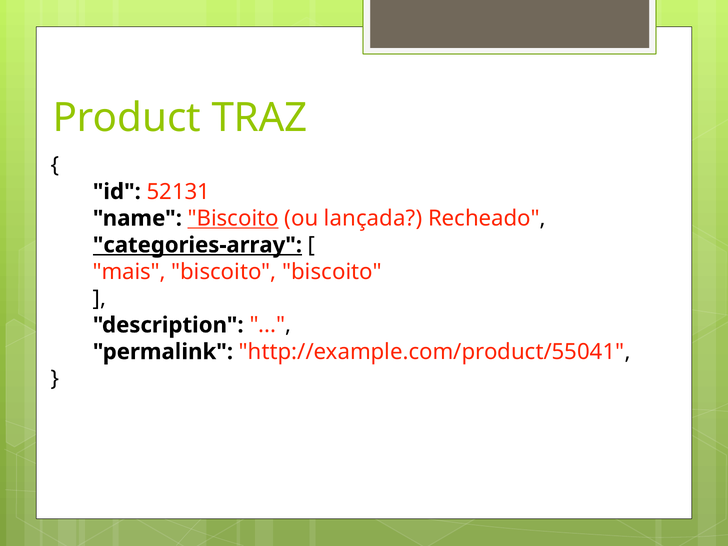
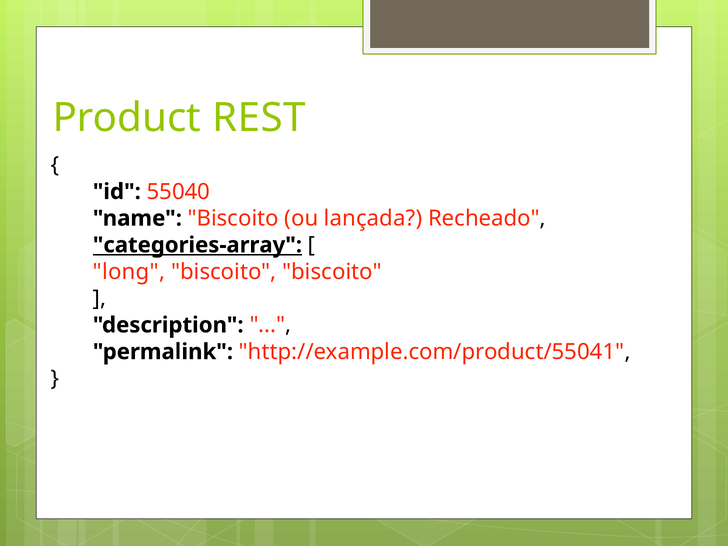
TRAZ: TRAZ -> REST (259, 118)
52131: 52131 -> 55040 (178, 192)
Biscoito underline: present -> none (233, 218)
mais: mais -> long (129, 272)
